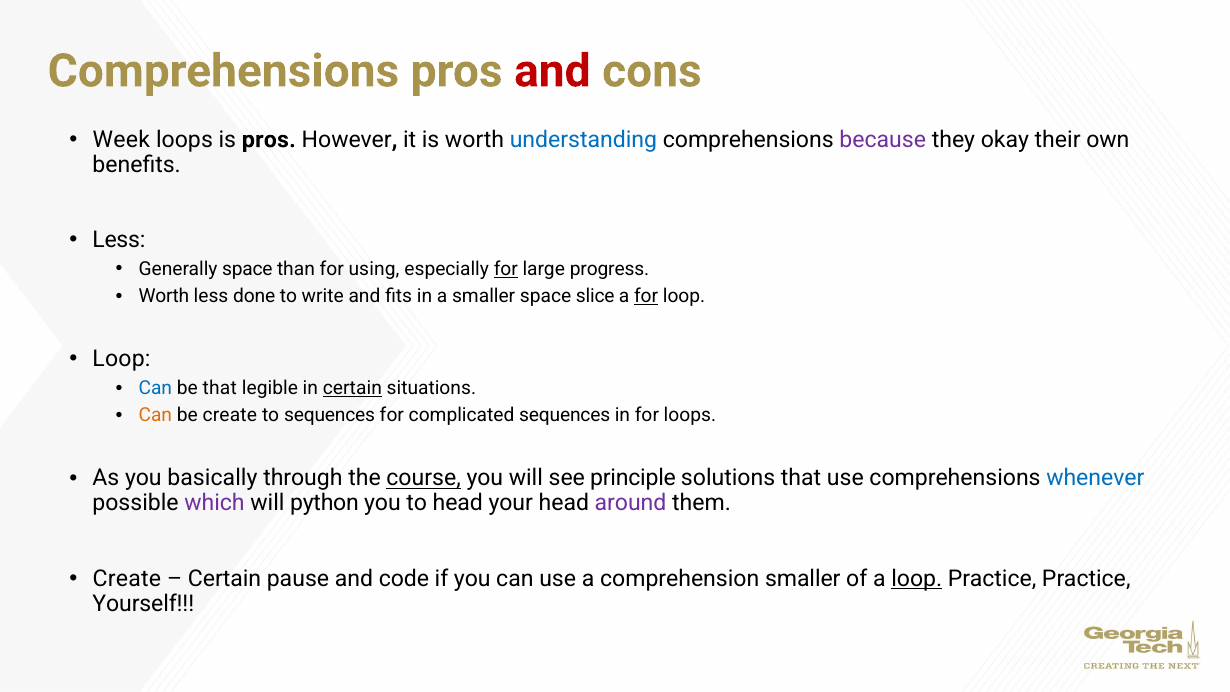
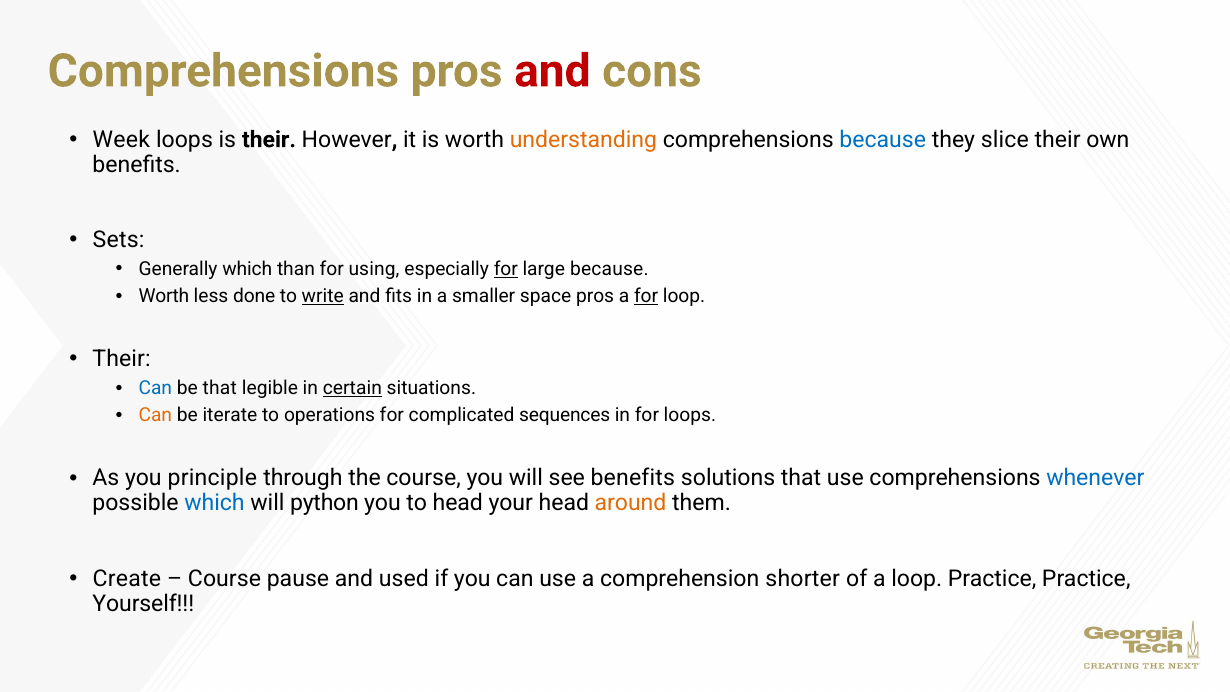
is pros: pros -> their (269, 140)
understanding colour: blue -> orange (583, 140)
because colour: purple -> blue (883, 140)
okay: okay -> slice (1005, 140)
Less: Less -> Sets (119, 240)
Generally space: space -> which (247, 269)
large progress: progress -> because (609, 269)
write underline: none -> present (323, 296)
space slice: slice -> pros (595, 296)
Loop: Loop -> Their (122, 359)
be create: create -> iterate (230, 415)
to sequences: sequences -> operations (330, 415)
basically: basically -> principle (212, 478)
course underline: present -> none (424, 478)
see principle: principle -> benefits (633, 478)
which colour: purple -> blue (214, 503)
around colour: purple -> orange (631, 503)
Certain: Certain -> Course (224, 579)
code: code -> used (404, 579)
comprehension smaller: smaller -> shorter (803, 579)
loop underline: present -> none (917, 579)
